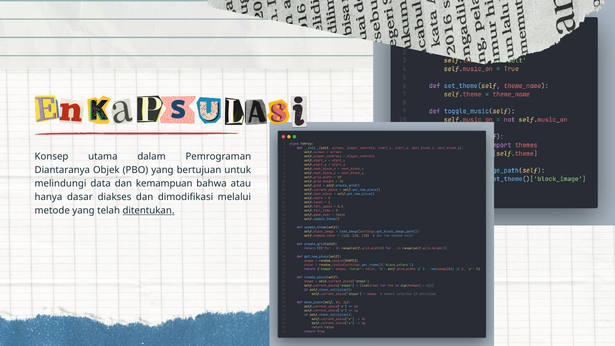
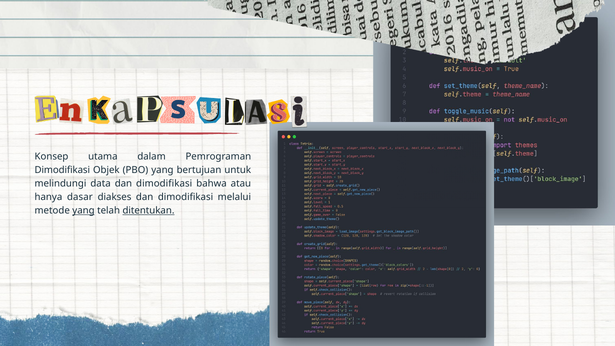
Diantaranya: Diantaranya -> Dimodifikasi (62, 170)
data dan kemampuan: kemampuan -> dimodifikasi (164, 184)
yang underline: none -> present (83, 211)
